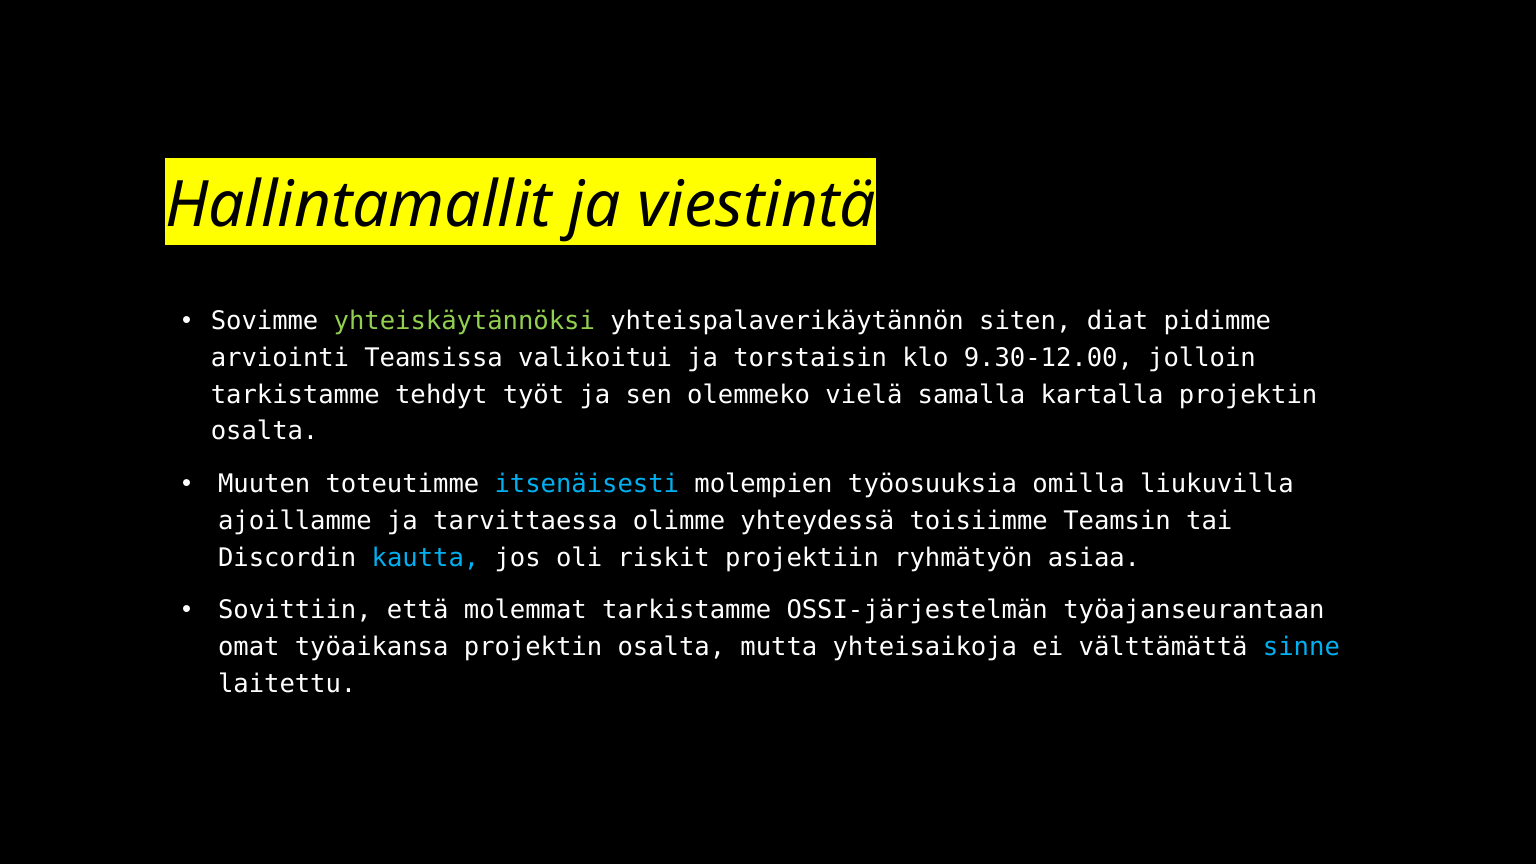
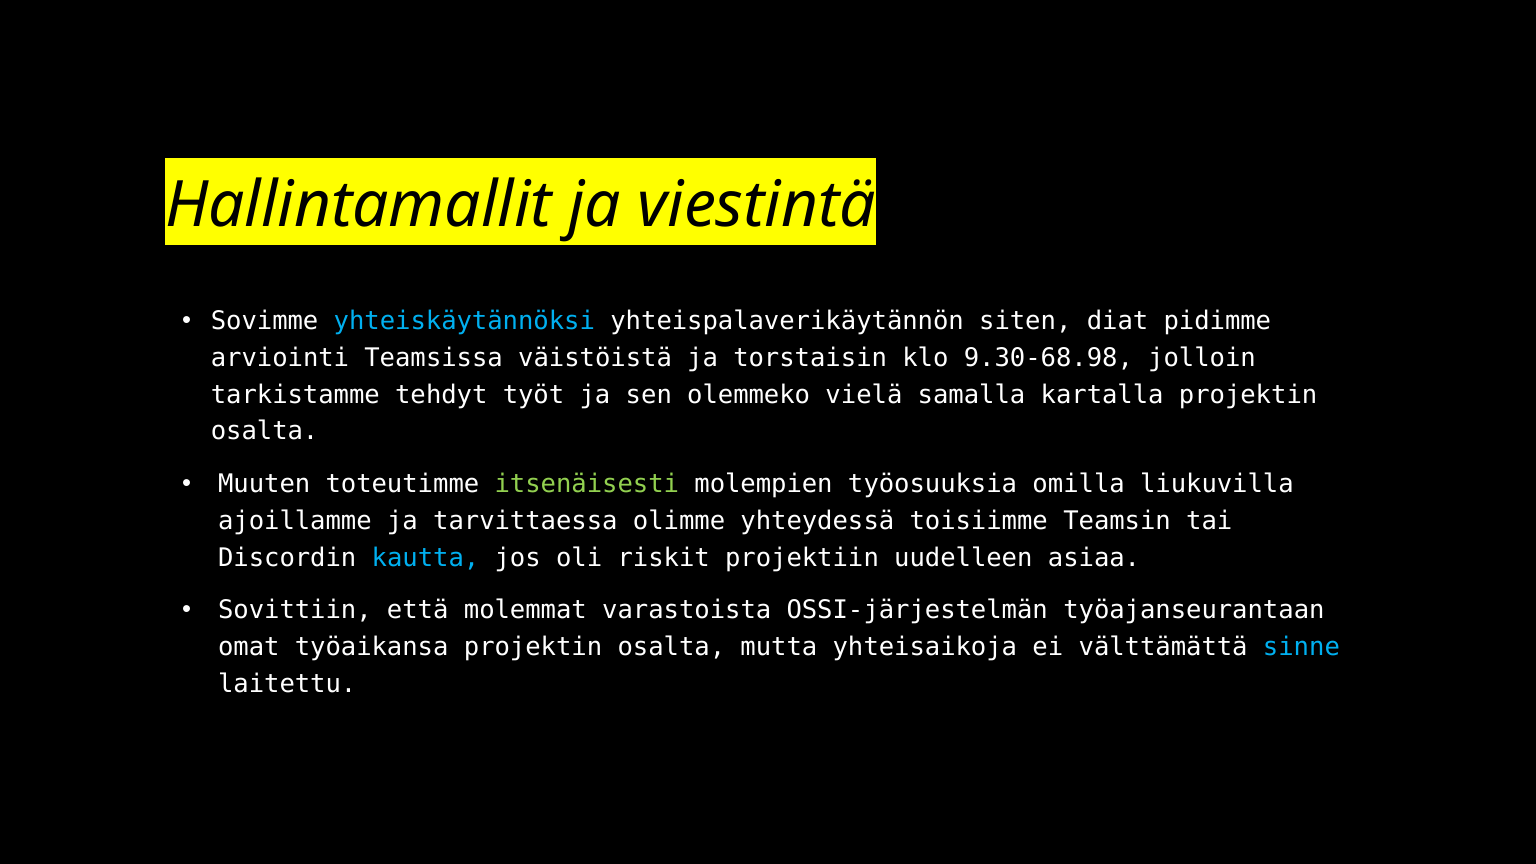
yhteiskäytännöksi colour: light green -> light blue (464, 321)
valikoitui: valikoitui -> väistöistä (595, 358)
9.30-12.00: 9.30-12.00 -> 9.30-68.98 (1048, 358)
itsenäisesti colour: light blue -> light green (587, 484)
ryhmätyön: ryhmätyön -> uudelleen (963, 558)
molemmat tarkistamme: tarkistamme -> varastoista (687, 611)
